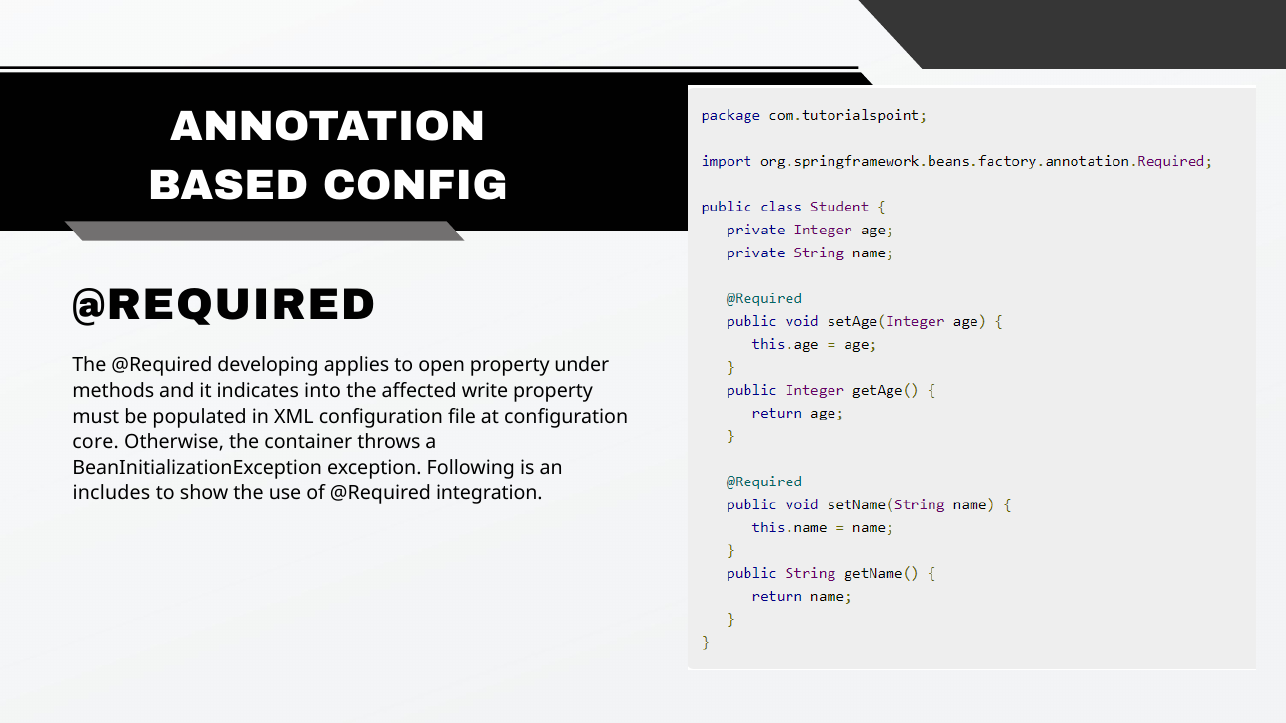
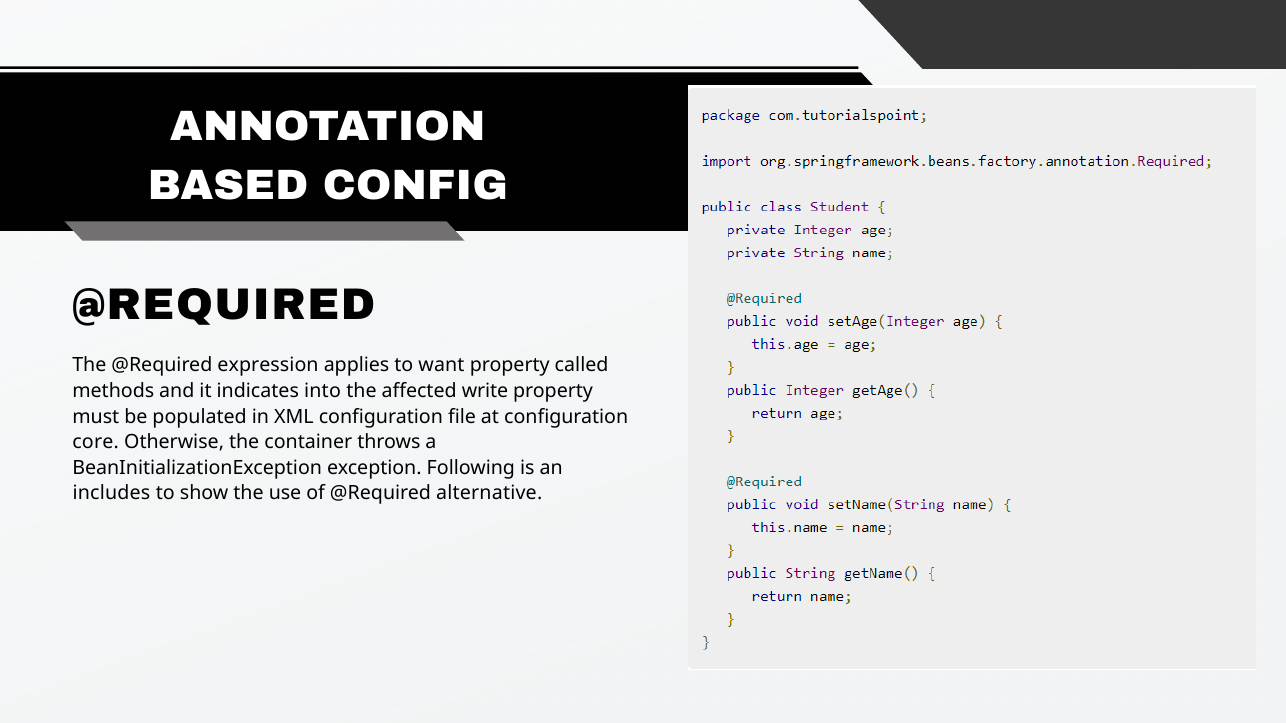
developing: developing -> expression (268, 366)
open: open -> want (442, 366)
under: under -> called (582, 366)
integration: integration -> alternative (489, 493)
